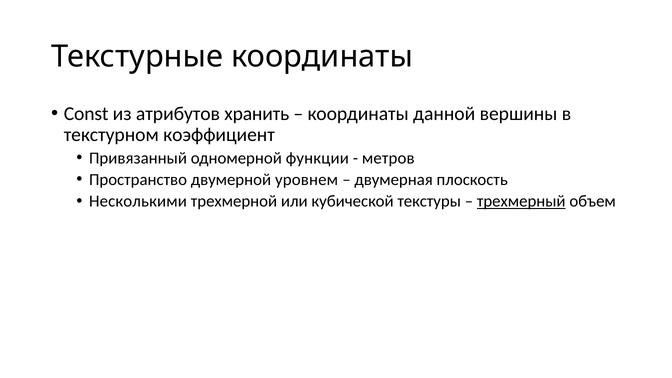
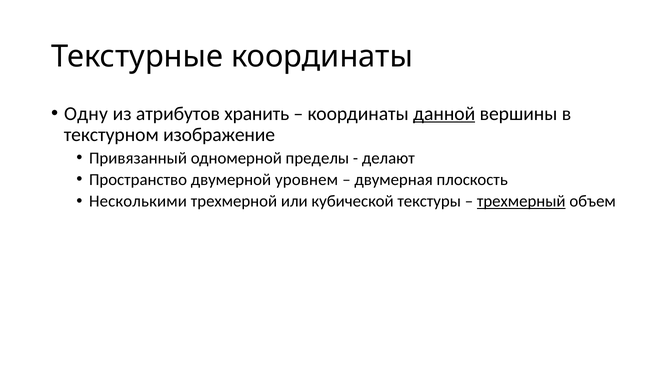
Const: Const -> Одну (86, 114)
данной underline: none -> present (444, 114)
коэффициент: коэффициент -> изображение (219, 135)
функции: функции -> пределы (317, 158)
метров: метров -> делают (388, 158)
